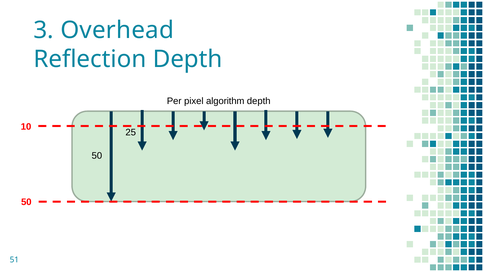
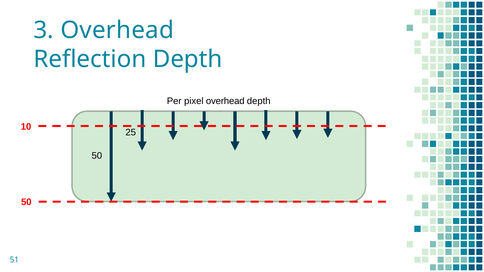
pixel algorithm: algorithm -> overhead (225, 101)
